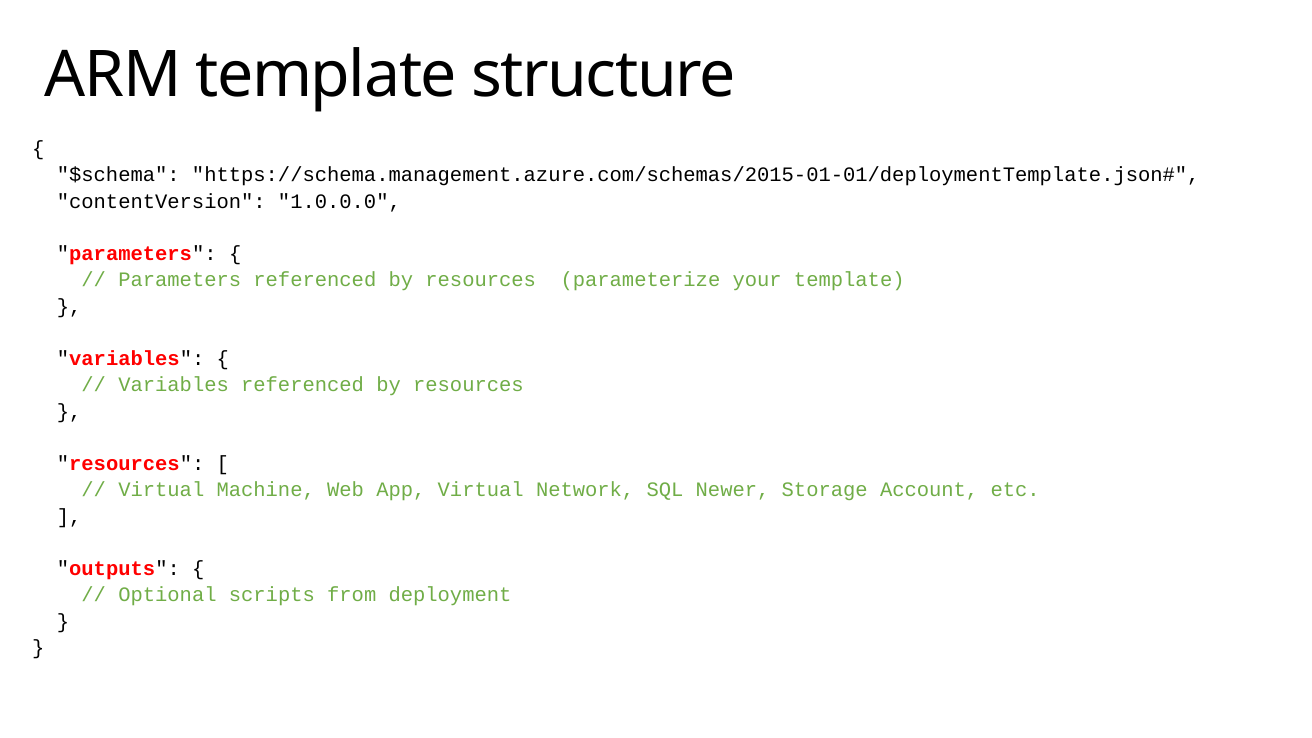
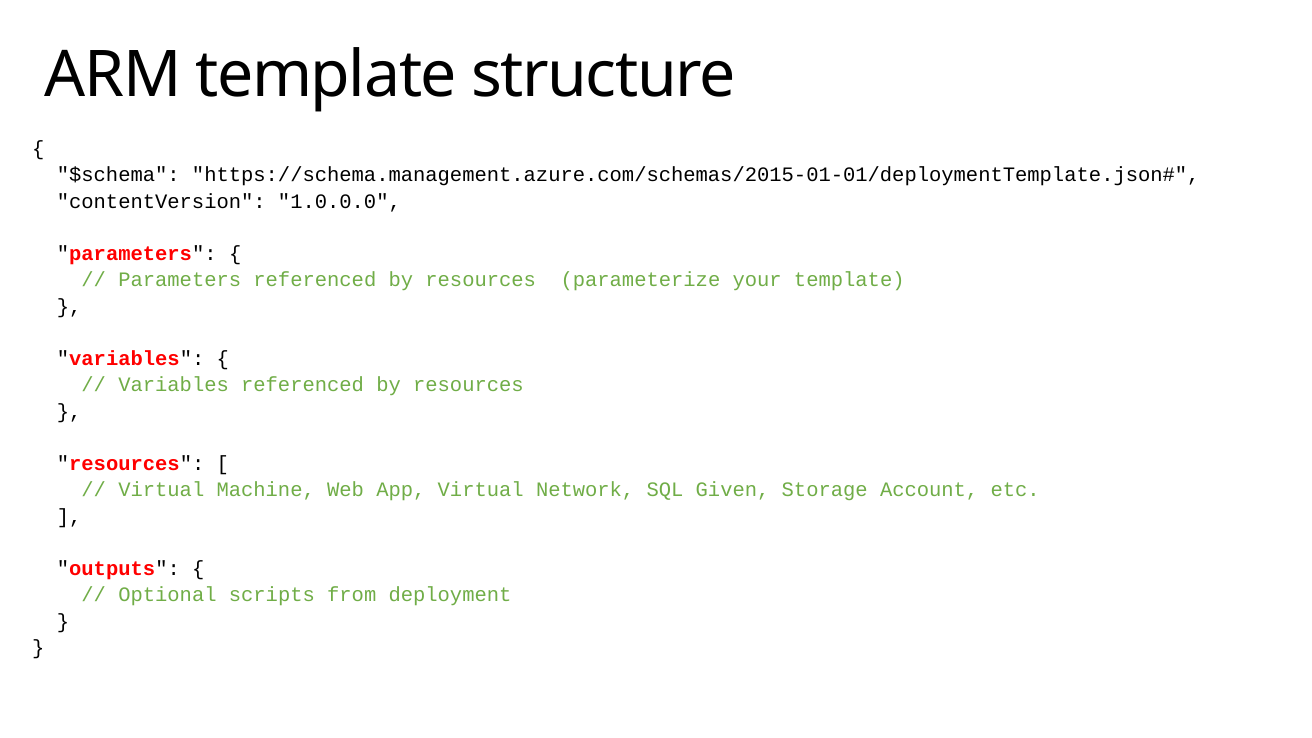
Newer: Newer -> Given (733, 490)
